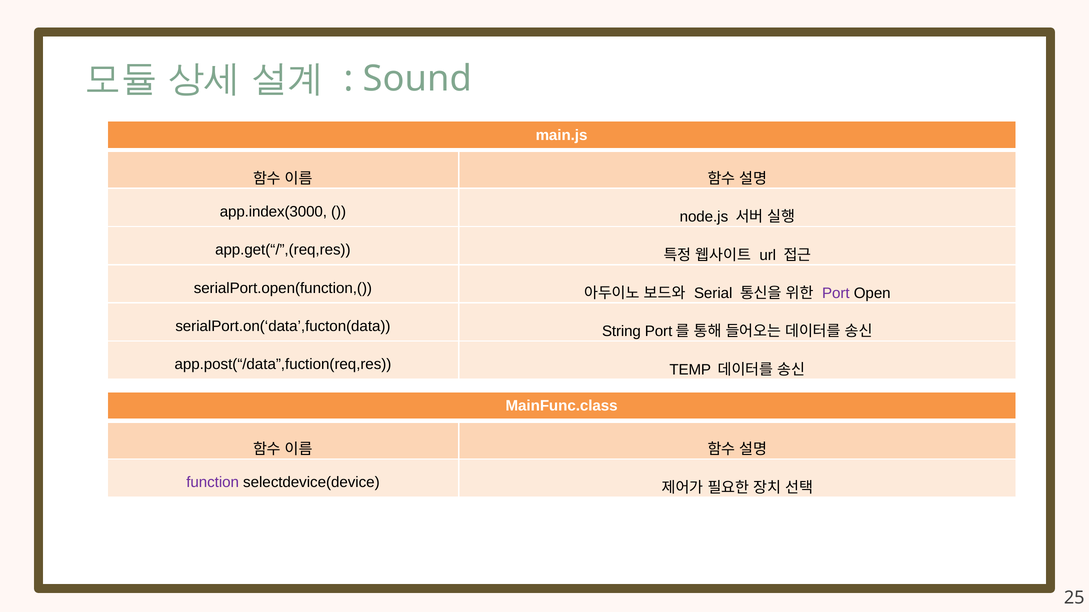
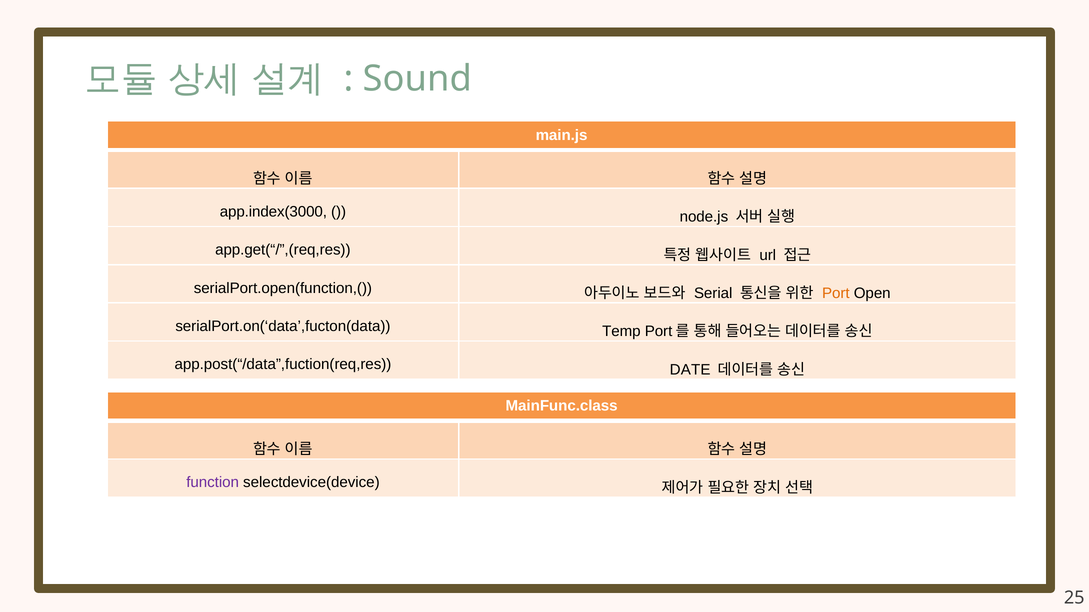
Port colour: purple -> orange (836, 294)
String: String -> Temp (621, 332)
TEMP: TEMP -> DATE (690, 370)
